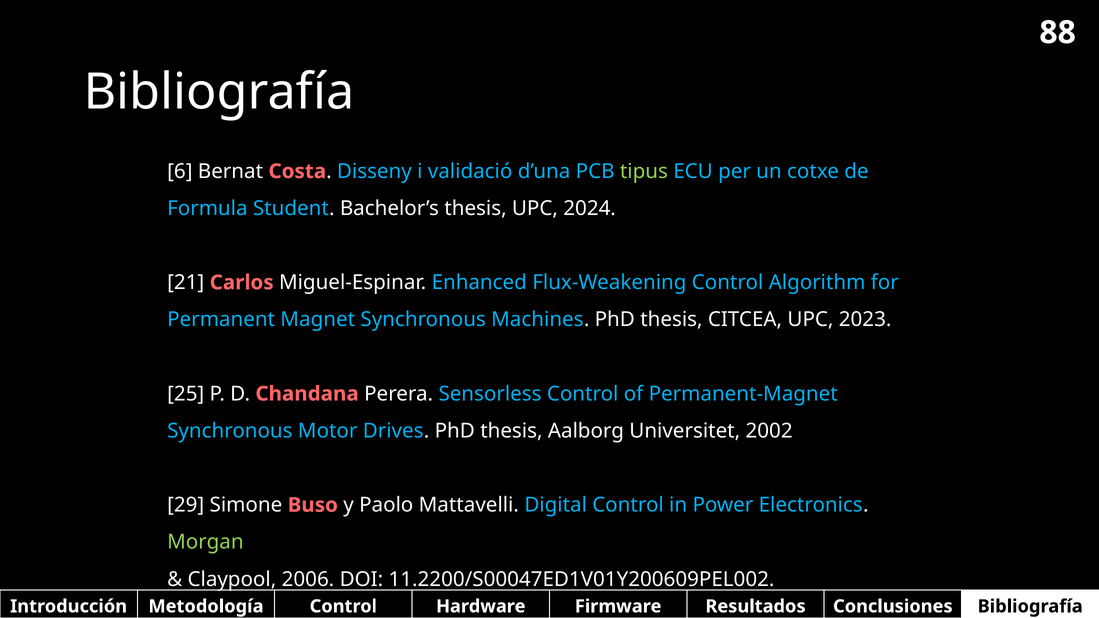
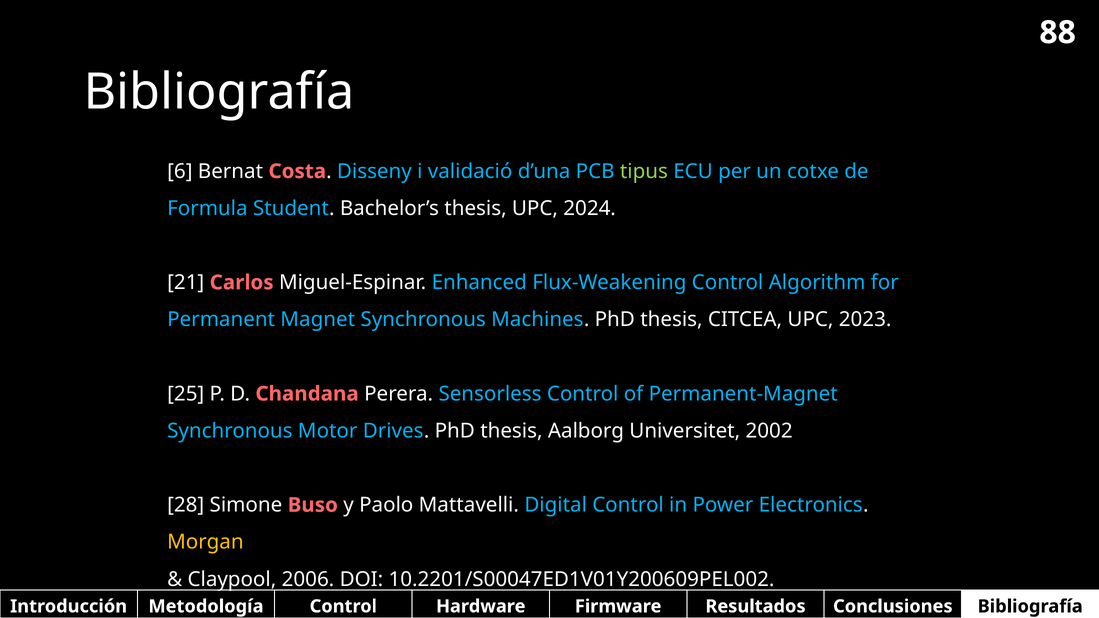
29: 29 -> 28 (186, 505)
Morgan colour: light green -> yellow (205, 542)
11.2200/S00047ED1V01Y200609PEL002: 11.2200/S00047ED1V01Y200609PEL002 -> 10.2201/S00047ED1V01Y200609PEL002 (581, 579)
